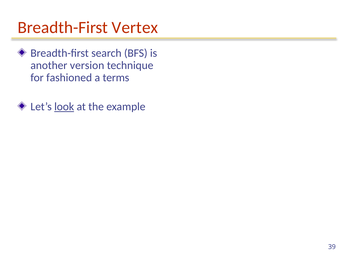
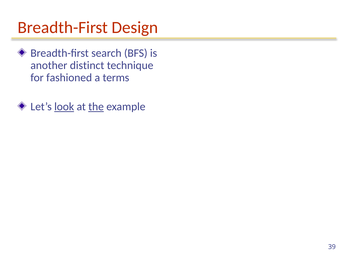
Vertex: Vertex -> Design (135, 27)
version: version -> distinct (87, 65)
the underline: none -> present (96, 107)
